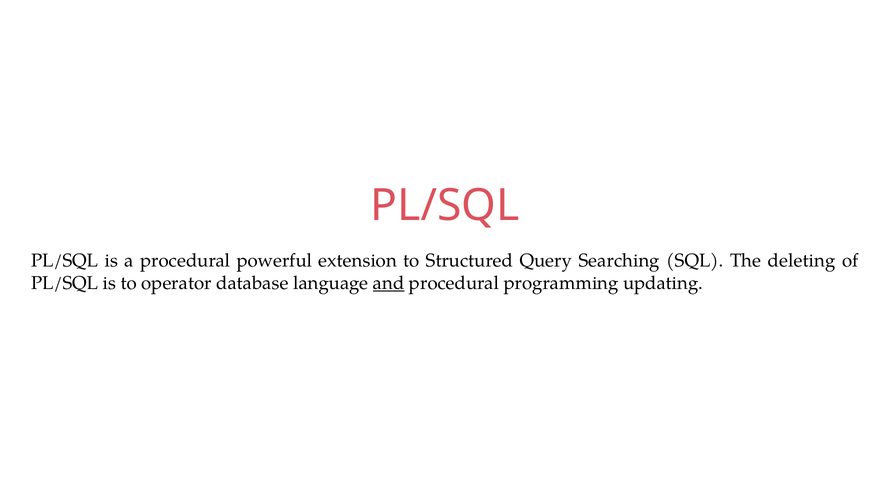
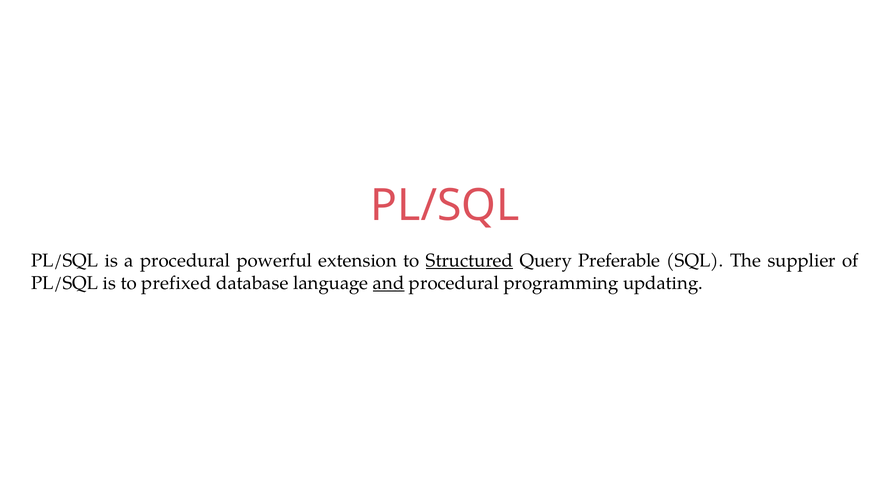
Structured underline: none -> present (469, 260)
Searching: Searching -> Preferable (619, 260)
deleting: deleting -> supplier (802, 260)
operator: operator -> prefixed (176, 283)
